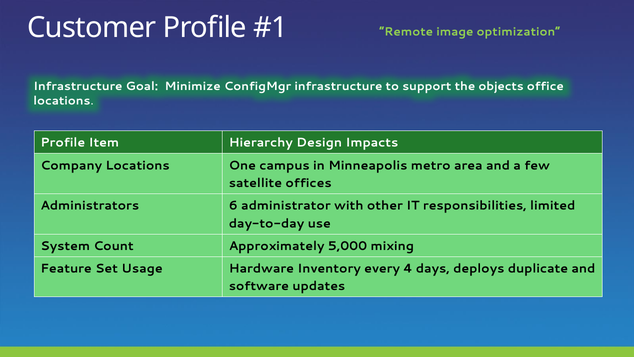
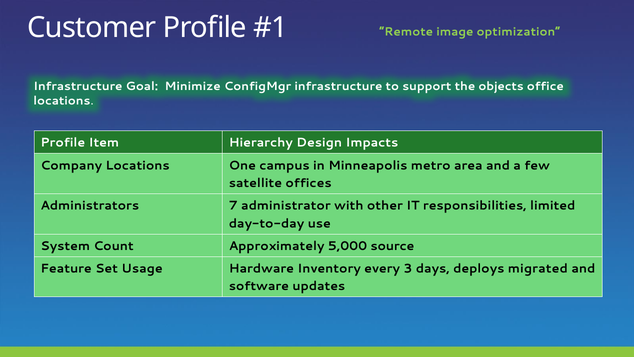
6: 6 -> 7 (233, 206)
mixing: mixing -> source (392, 246)
4: 4 -> 3 (408, 268)
duplicate: duplicate -> migrated (538, 268)
